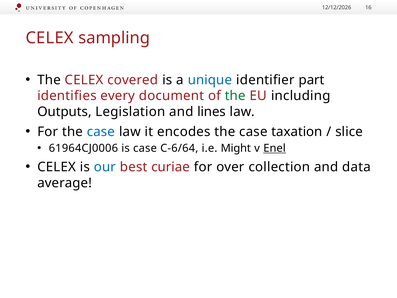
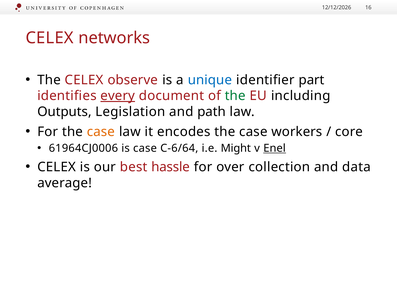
sampling: sampling -> networks (114, 38)
covered: covered -> observe (133, 80)
every underline: none -> present (118, 96)
lines: lines -> path (212, 112)
case colour: blue -> orange (101, 132)
taxation: taxation -> workers (297, 132)
slice: slice -> core (349, 132)
our colour: blue -> black (105, 167)
curiae: curiae -> hassle (171, 167)
